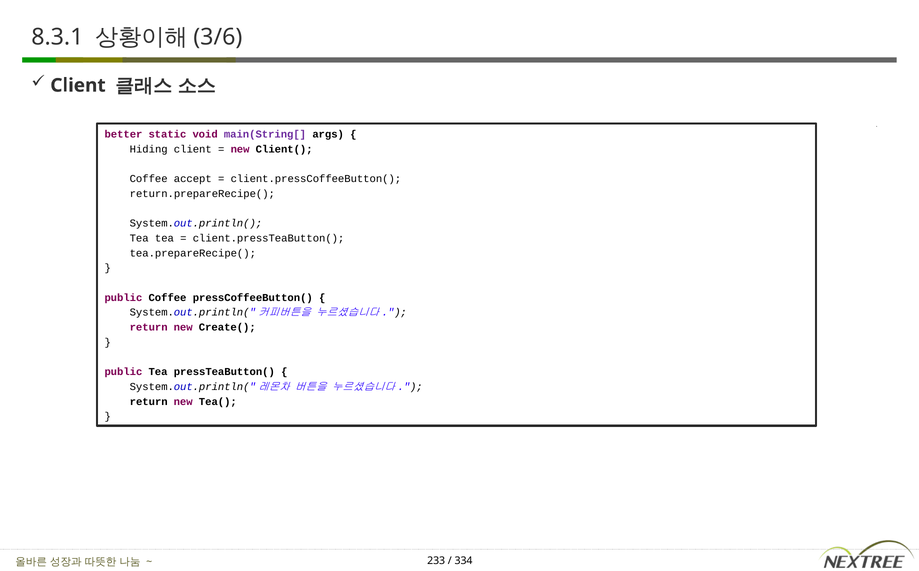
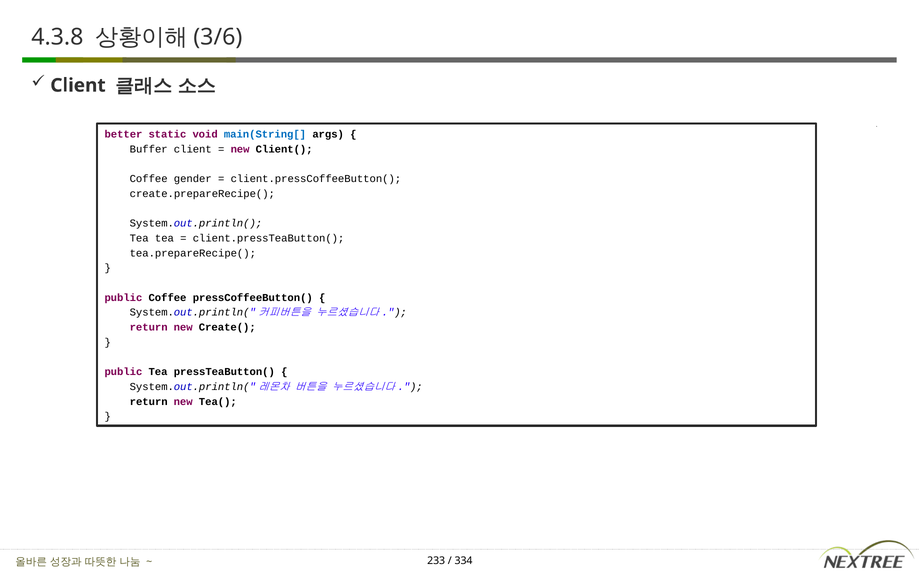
8.3.1: 8.3.1 -> 4.3.8 (57, 37)
main(String[ colour: purple -> blue (265, 134)
Hiding: Hiding -> Buffer (149, 149)
accept: accept -> gender (193, 179)
return.prepareRecipe(: return.prepareRecipe( -> create.prepareRecipe( (202, 194)
